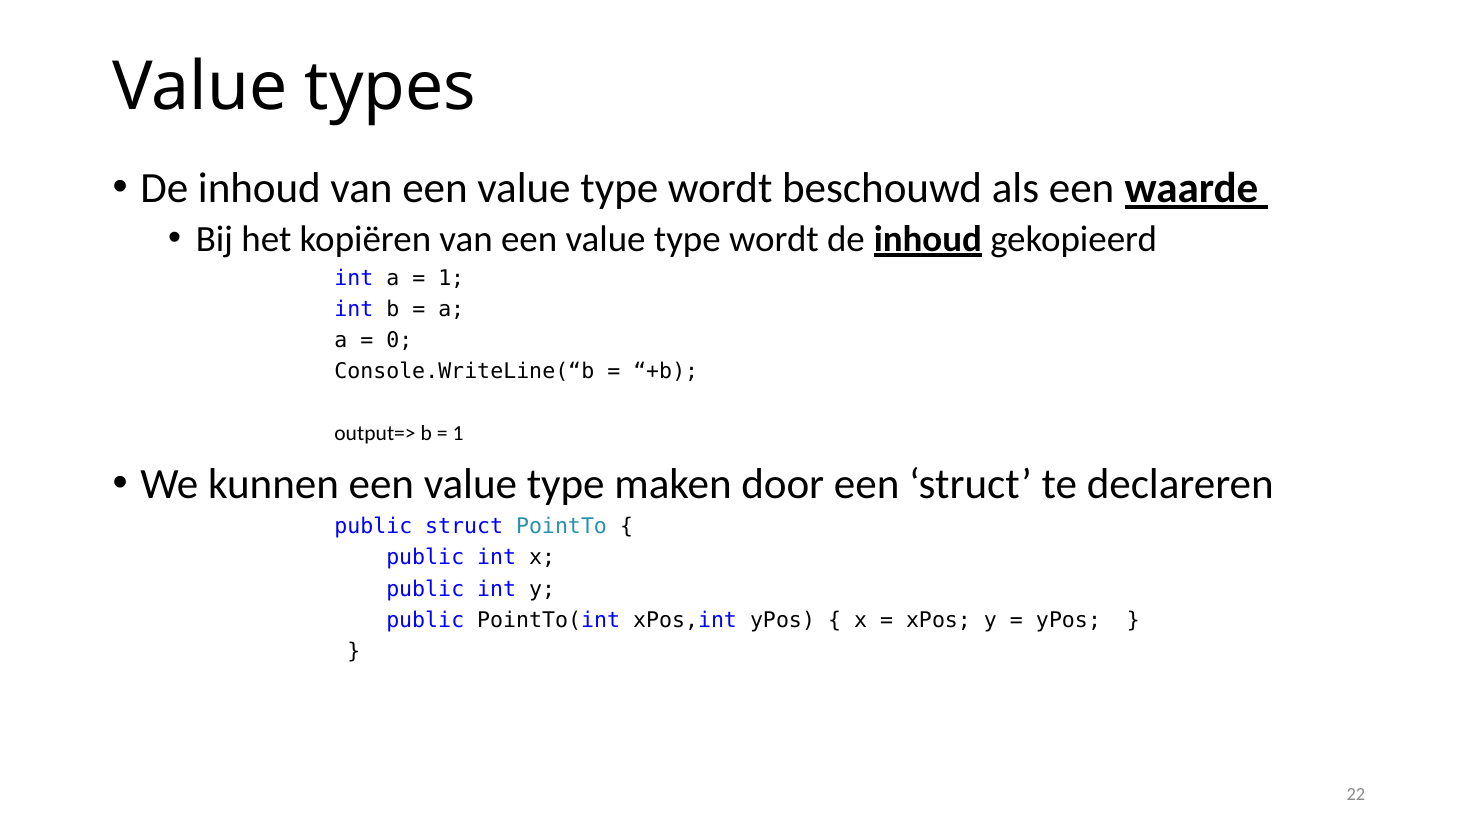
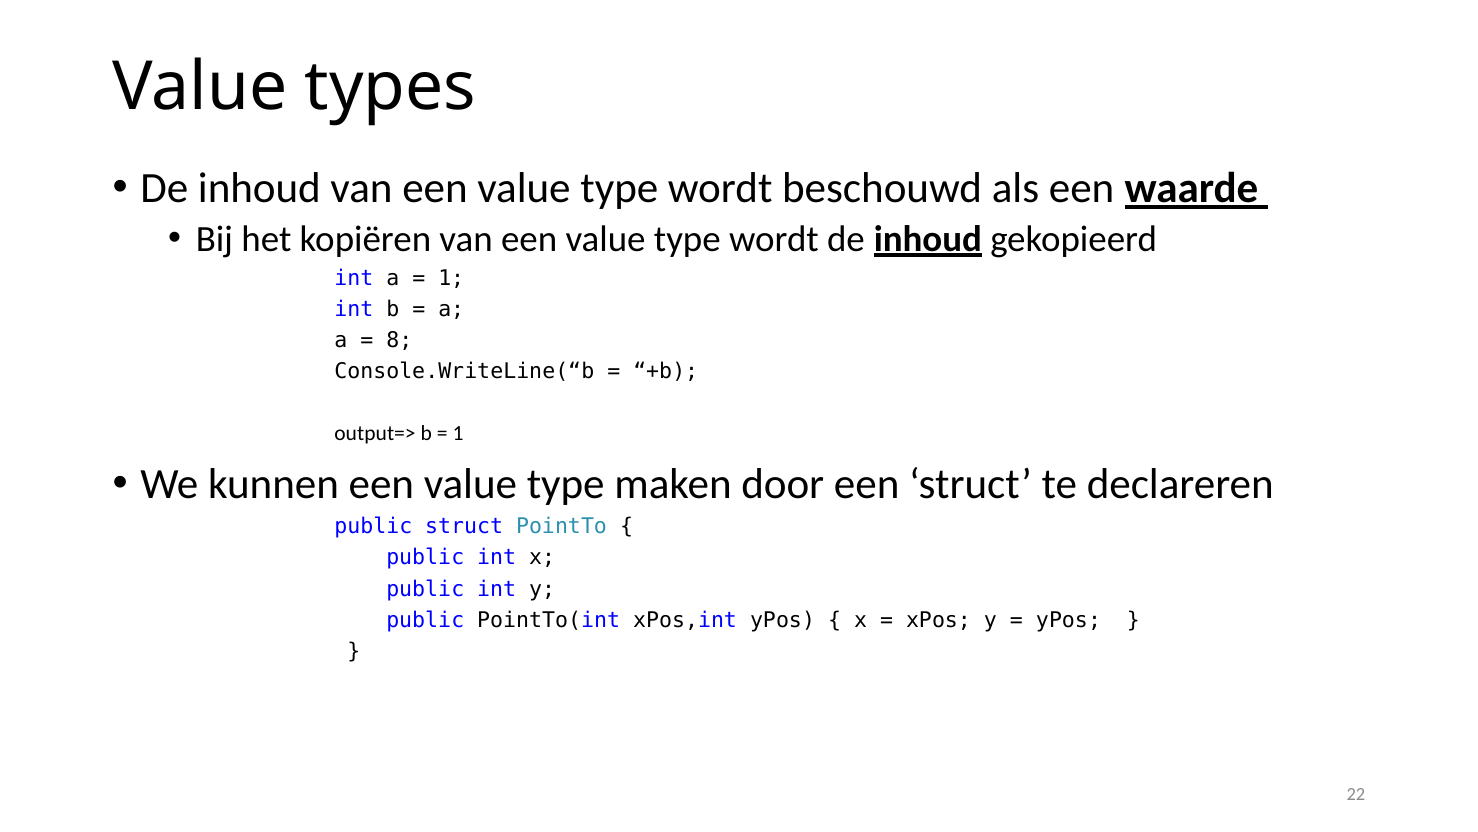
0: 0 -> 8 (399, 340)
